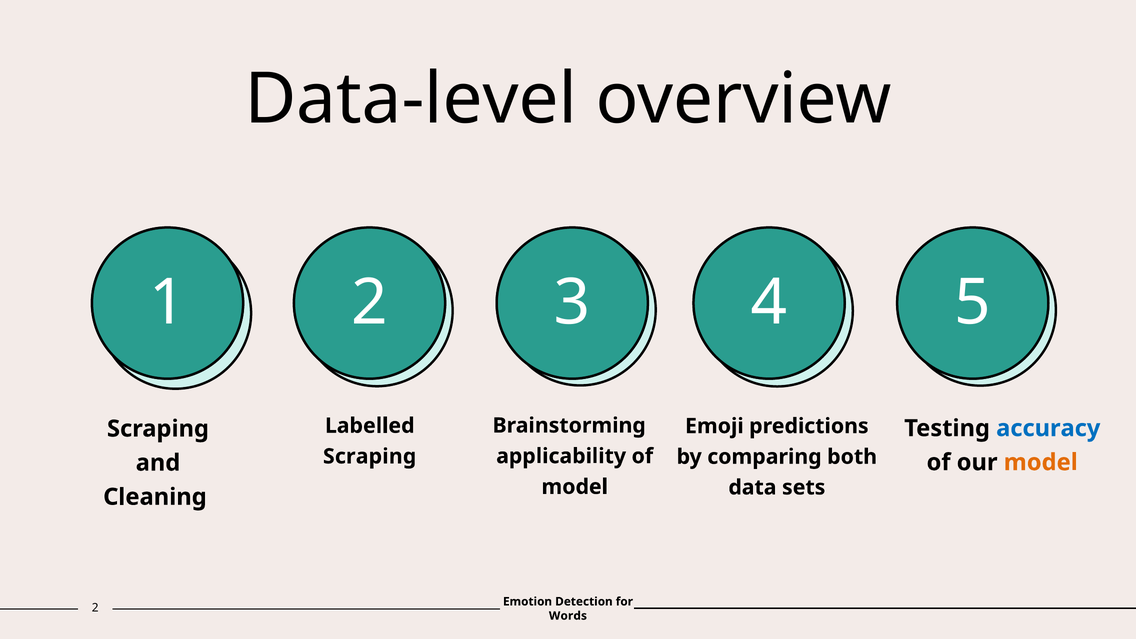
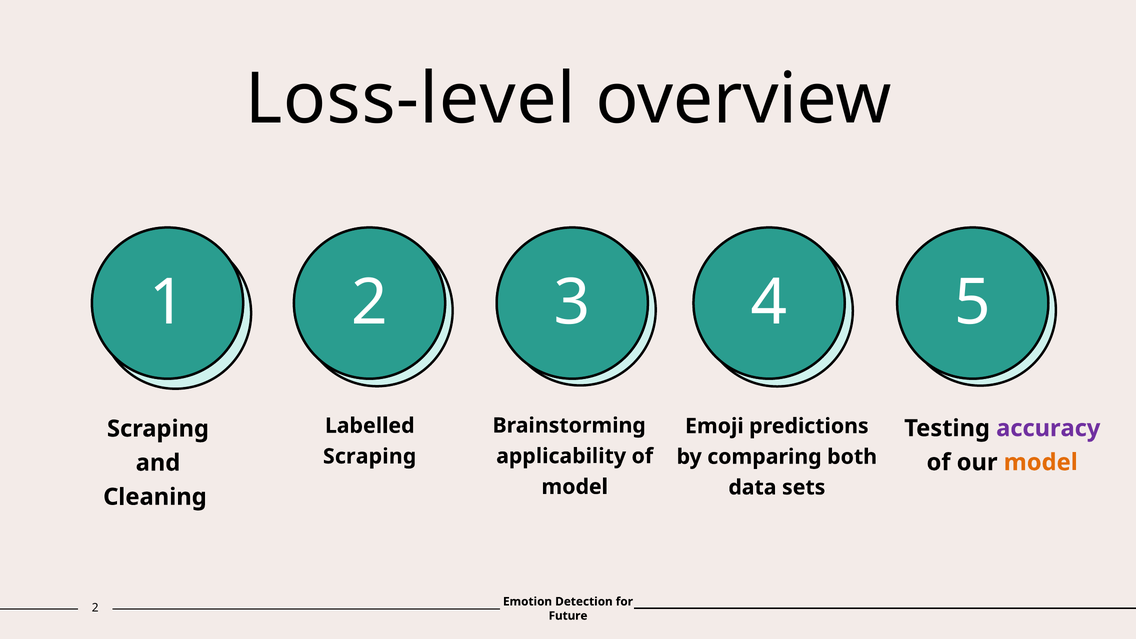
Data-level: Data-level -> Loss-level (411, 100)
accuracy colour: blue -> purple (1048, 428)
Words: Words -> Future (568, 616)
